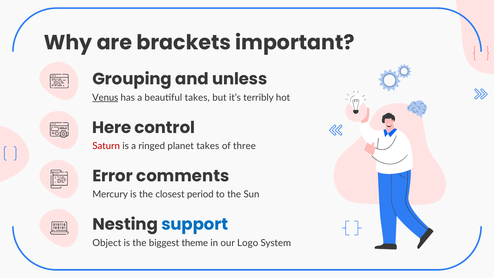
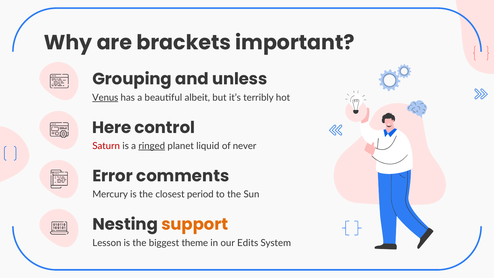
beautiful takes: takes -> albeit (197, 97)
ringed underline: none -> present (152, 146)
planet takes: takes -> liquid (208, 146)
three: three -> never (245, 146)
support colour: blue -> orange (195, 224)
Object: Object -> Lesson (107, 243)
Logo: Logo -> Edits (248, 243)
